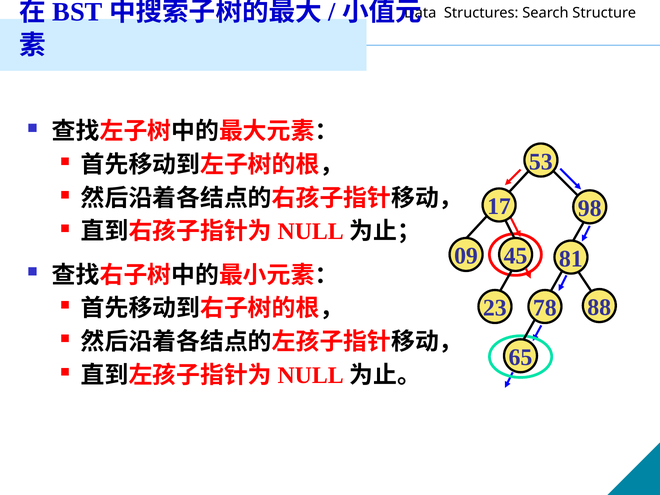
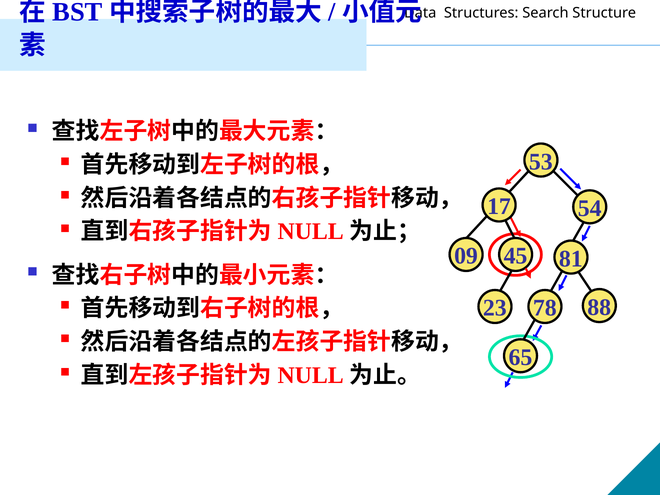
98: 98 -> 54 (590, 208)
